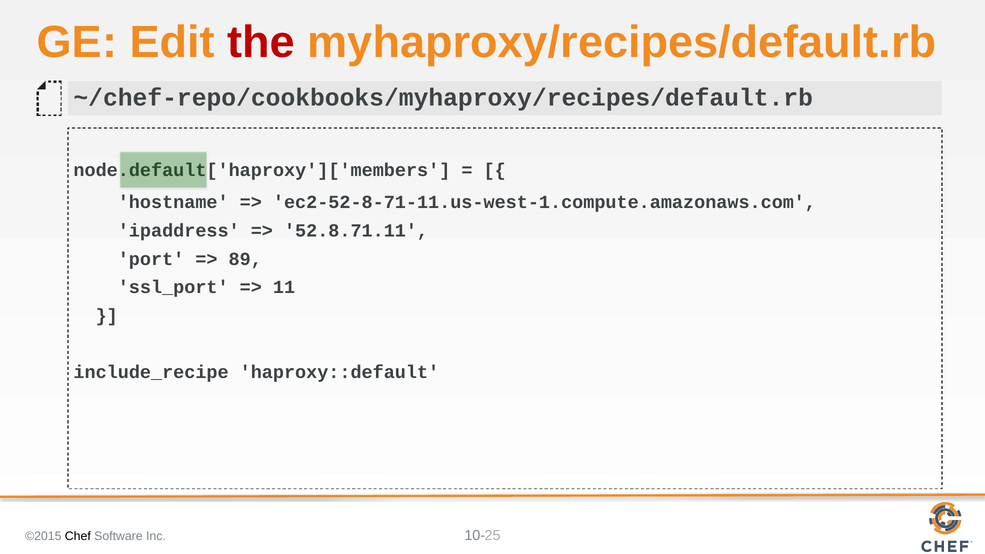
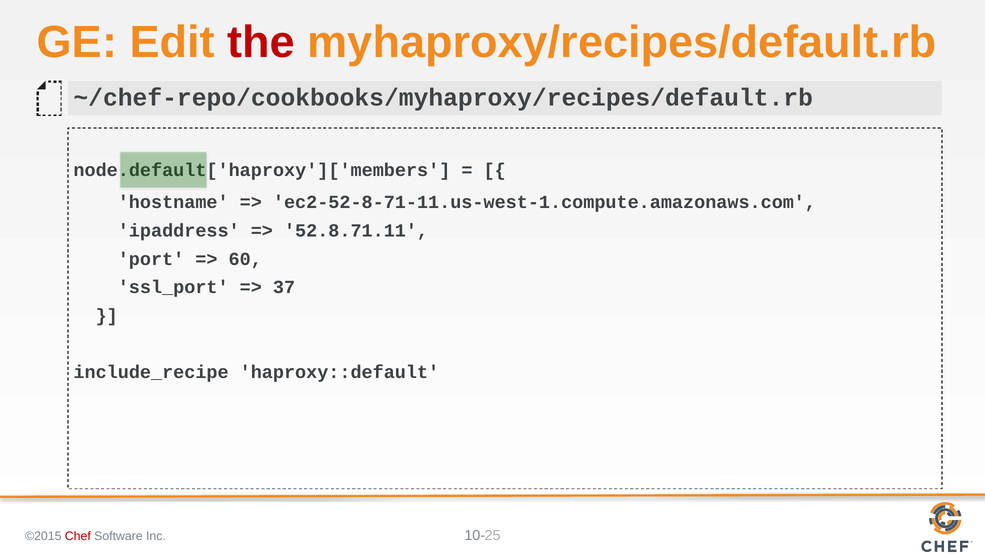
89: 89 -> 60 (245, 259)
11: 11 -> 37 (284, 287)
Chef colour: black -> red (78, 536)
